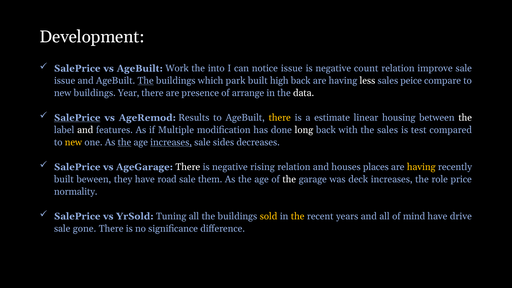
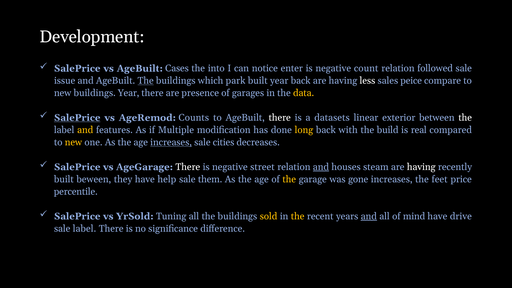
Work: Work -> Cases (177, 68)
notice issue: issue -> enter (292, 68)
improve: improve -> followed (435, 68)
built high: high -> year (279, 81)
arrange: arrange -> garages (248, 93)
data colour: white -> yellow (304, 93)
Results: Results -> Counts (194, 118)
there colour: yellow -> white (280, 118)
estimate: estimate -> datasets (332, 118)
housing: housing -> exterior (399, 118)
and colour: white -> yellow (85, 130)
long colour: white -> yellow (304, 130)
the sales: sales -> build (388, 130)
test: test -> real (419, 130)
the underline: present -> none (124, 142)
sides: sides -> cities (224, 142)
rising: rising -> street (262, 167)
and underline: none -> present (321, 167)
places: places -> steam (376, 167)
having colour: yellow -> white (421, 167)
road: road -> help (167, 179)
the colour: white -> yellow (289, 179)
deck: deck -> gone (358, 179)
role: role -> feet (440, 179)
normality: normality -> percentile (76, 192)
and underline: none -> present (369, 216)
sale gone: gone -> label (85, 229)
